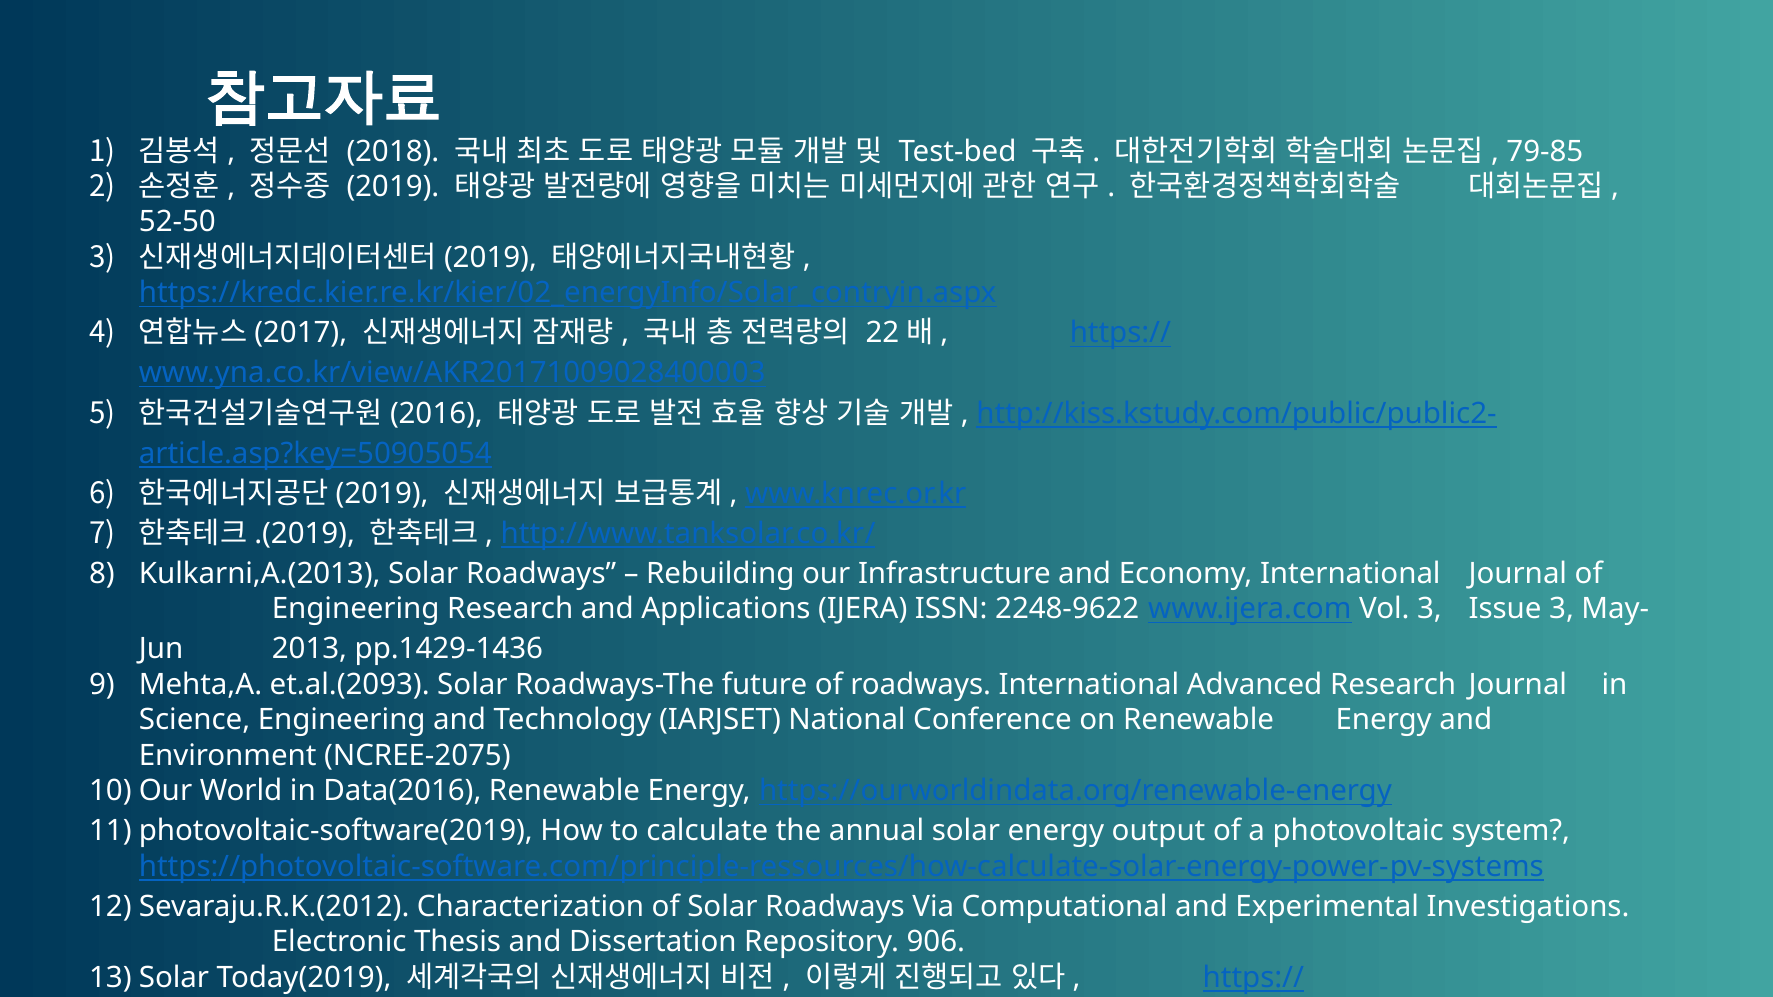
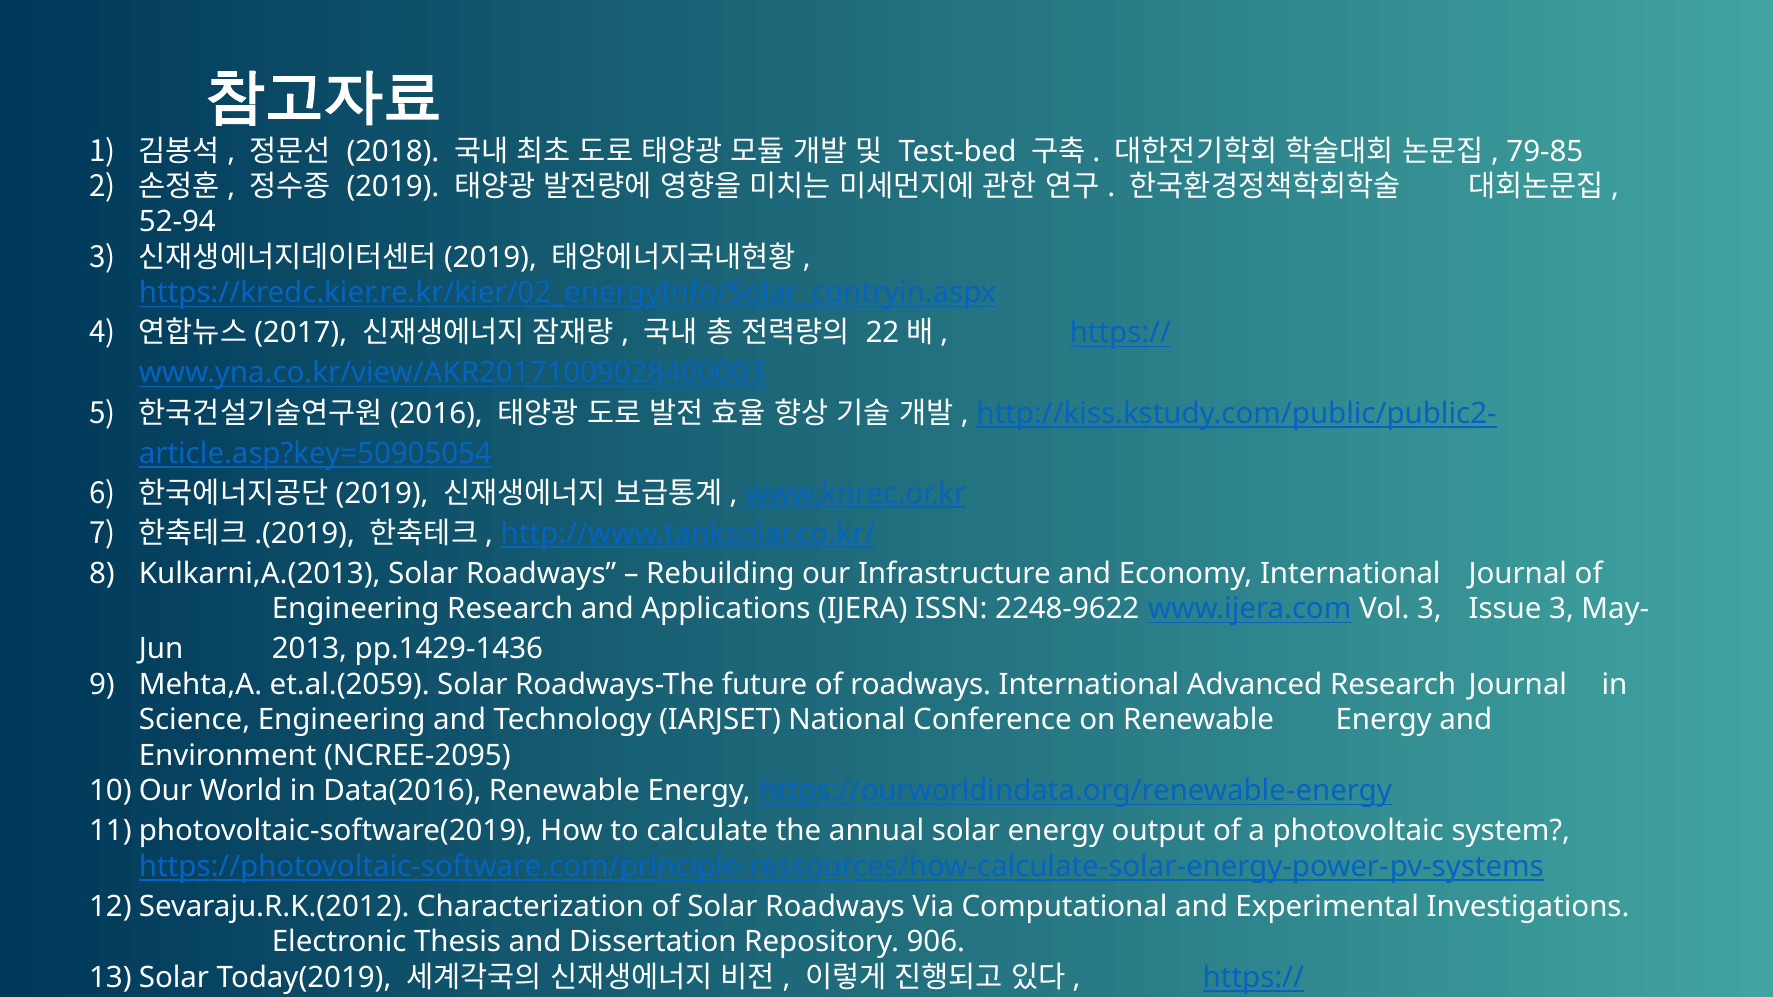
52-50: 52-50 -> 52-94 (177, 222)
et.al.(2093: et.al.(2093 -> et.al.(2059 (350, 685)
NCREE-2075: NCREE-2075 -> NCREE-2095 (417, 756)
